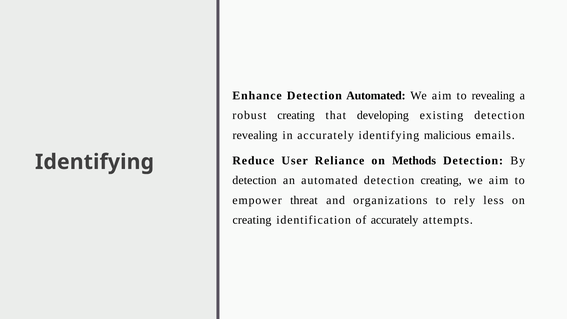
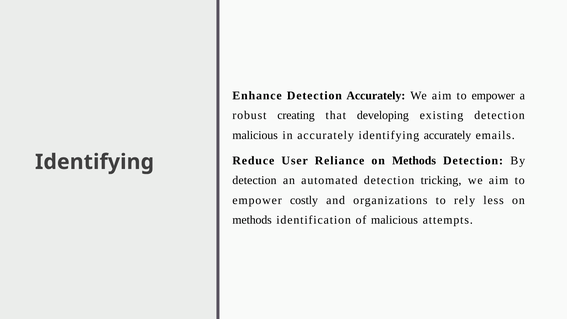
Detection Automated: Automated -> Accurately (376, 95)
revealing: revealing -> empower (493, 95)
revealing: revealing -> malicious (255, 135)
identifying malicious: malicious -> accurately (447, 135)
detection creating: creating -> tricking (441, 180)
threat: threat -> costly (304, 200)
creating: creating -> methods (252, 220)
of accurately: accurately -> malicious (394, 220)
